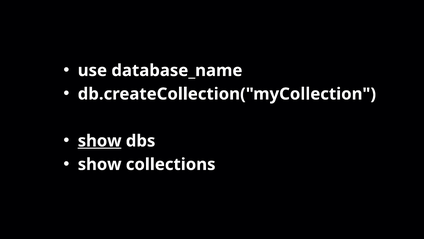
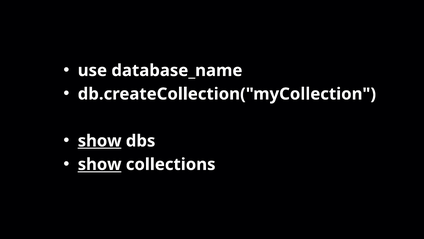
show underline: none -> present (100, 164)
